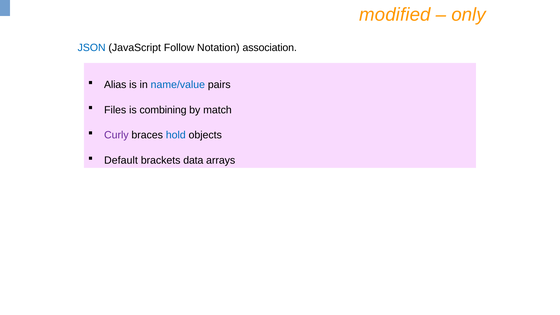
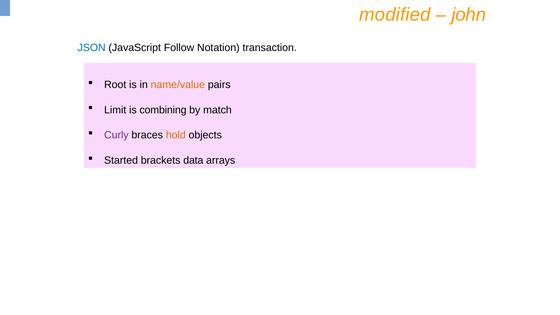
only: only -> john (469, 15)
association: association -> transaction (270, 48)
Alias: Alias -> Root (115, 85)
name/value colour: blue -> orange (178, 85)
Files: Files -> Limit (115, 110)
hold colour: blue -> orange (176, 135)
Default: Default -> Started (121, 160)
